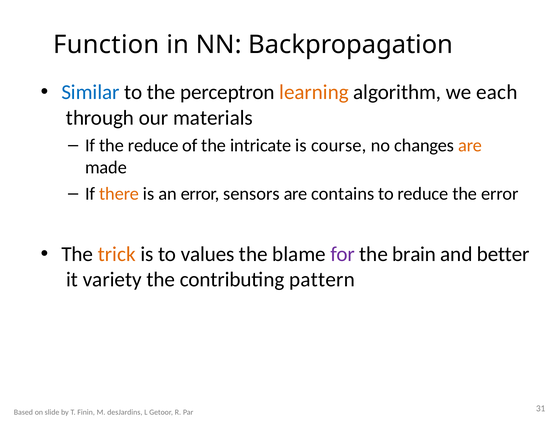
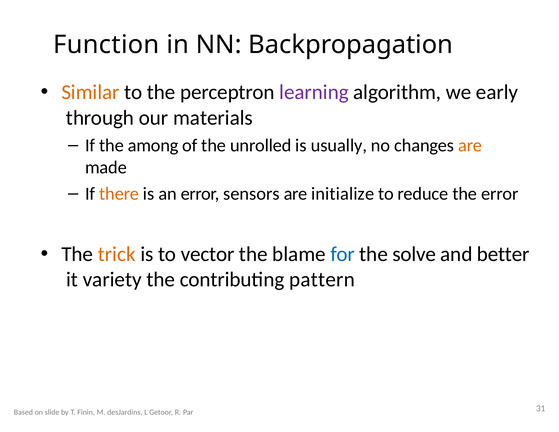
Similar colour: blue -> orange (90, 92)
learning colour: orange -> purple (314, 92)
each: each -> early (497, 92)
the reduce: reduce -> among (153, 145)
intricate: intricate -> unrolled (261, 145)
course: course -> usually (339, 145)
contains: contains -> initialize (343, 194)
values: values -> vector (208, 254)
for colour: purple -> blue (343, 254)
brain: brain -> solve (414, 254)
